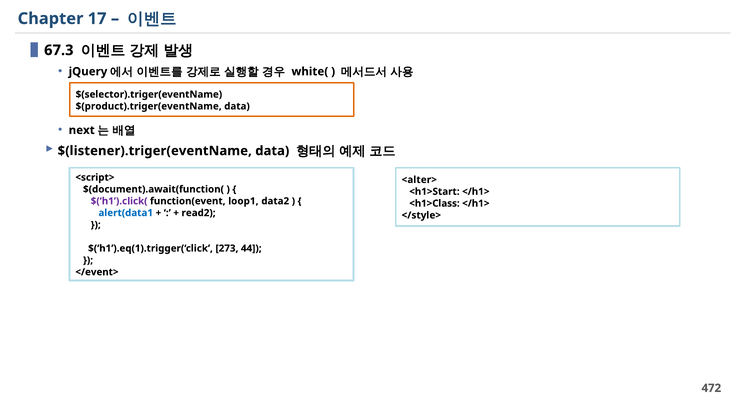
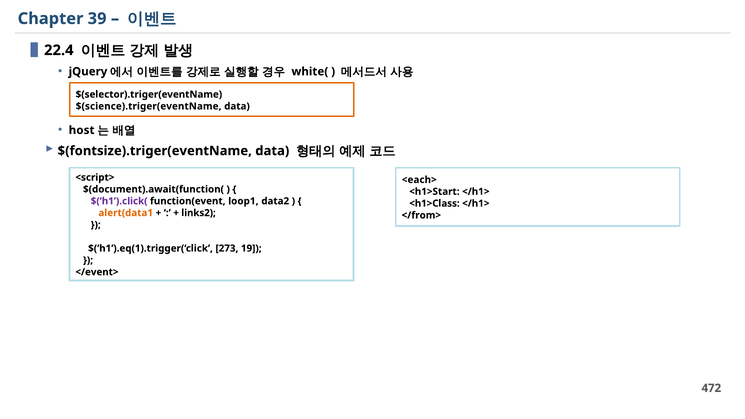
17: 17 -> 39 (97, 19)
67.3: 67.3 -> 22.4 (59, 50)
$(product).triger(eventName: $(product).triger(eventName -> $(science).triger(eventName (149, 106)
next: next -> host (82, 130)
$(listener).triger(eventName: $(listener).triger(eventName -> $(fontsize).triger(eventName (155, 151)
<alter>: <alter> -> <each> (419, 180)
alert(data1 colour: blue -> orange (126, 213)
read2: read2 -> links2 (199, 213)
</style>: </style> -> </from> (421, 215)
44: 44 -> 19 (251, 248)
